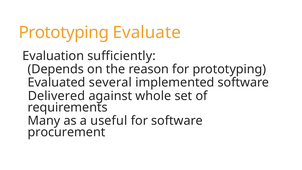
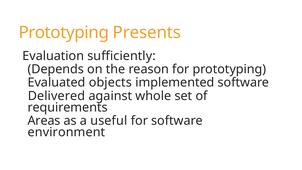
Evaluate: Evaluate -> Presents (147, 32)
several: several -> objects (110, 83)
Many: Many -> Areas (44, 121)
procurement: procurement -> environment (66, 132)
